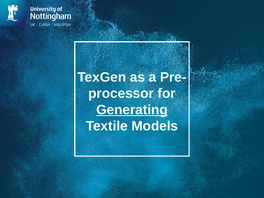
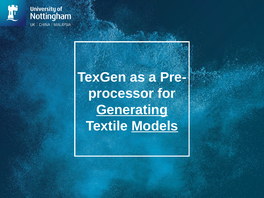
Models underline: none -> present (155, 126)
